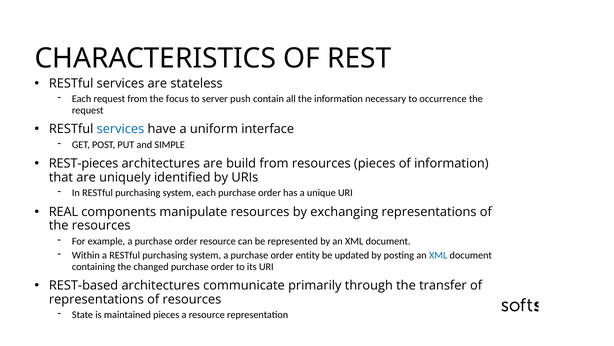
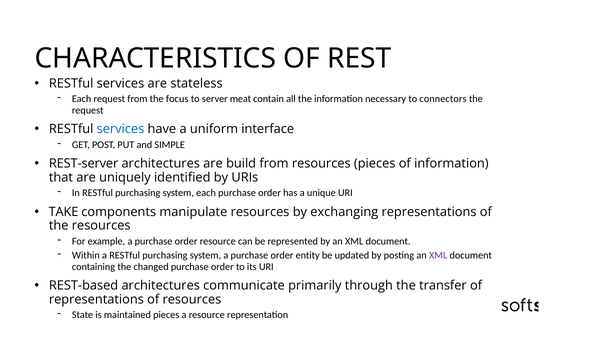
push: push -> meat (241, 99)
occurrence: occurrence -> connectors (443, 99)
REST-pieces: REST-pieces -> REST-server (84, 163)
REAL: REAL -> TAKE (64, 211)
XML colour: blue -> purple (438, 255)
